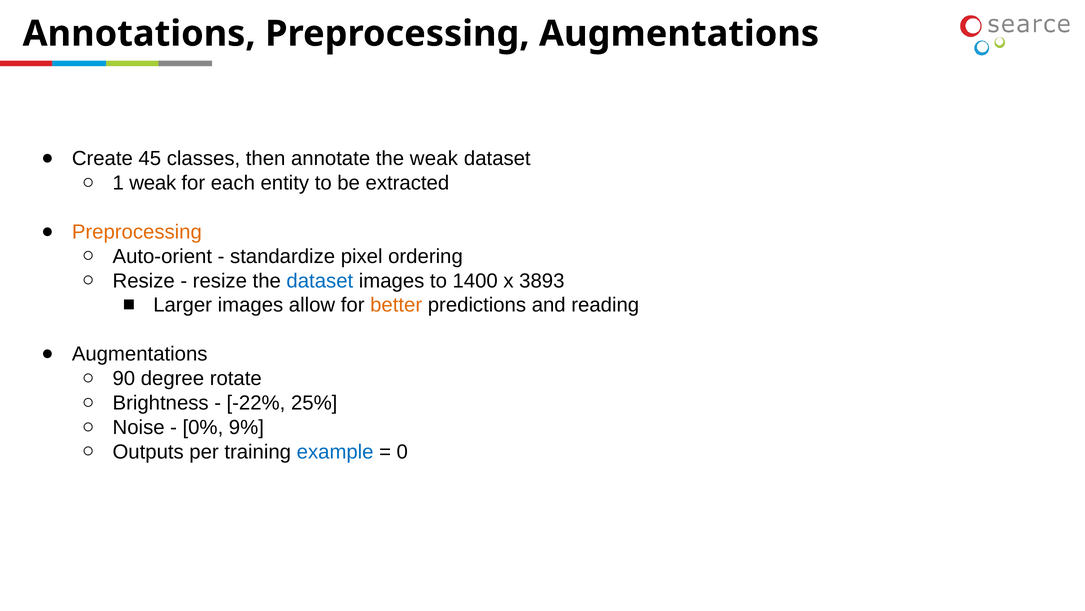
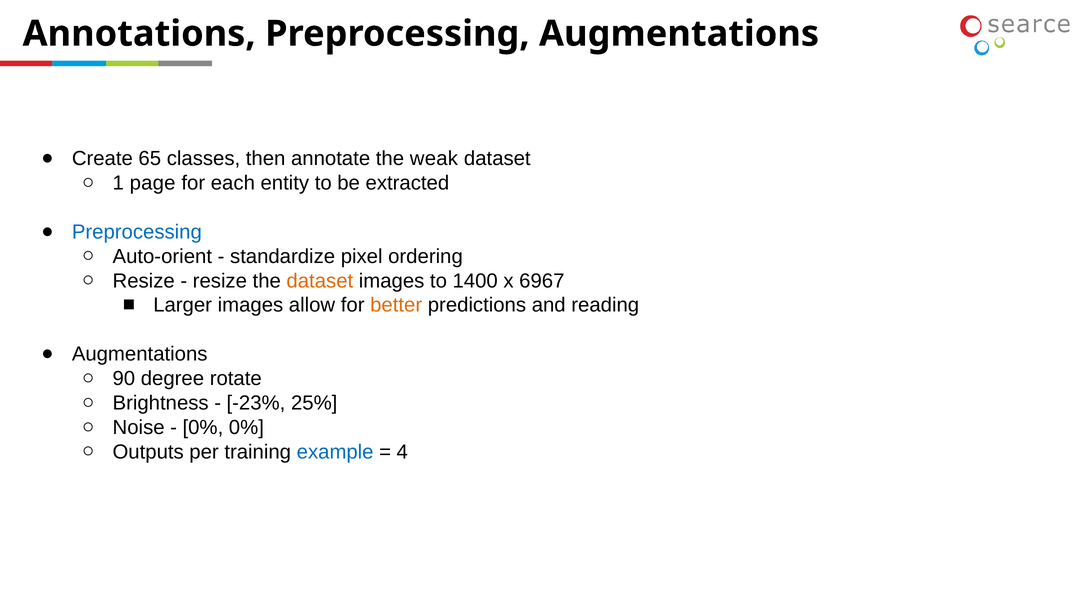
45: 45 -> 65 (150, 158)
1 weak: weak -> page (153, 183)
Preprocessing colour: orange -> blue (137, 232)
dataset colour: blue -> orange (320, 281)
3893: 3893 -> 6967 (542, 281)
-22%: -22% -> -23% (256, 403)
0% 9%: 9% -> 0% (246, 427)
0: 0 -> 4 (402, 451)
